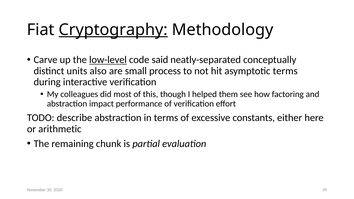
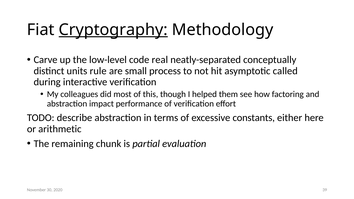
low-level underline: present -> none (108, 60)
said: said -> real (160, 60)
also: also -> rule (98, 71)
asymptotic terms: terms -> called (285, 71)
